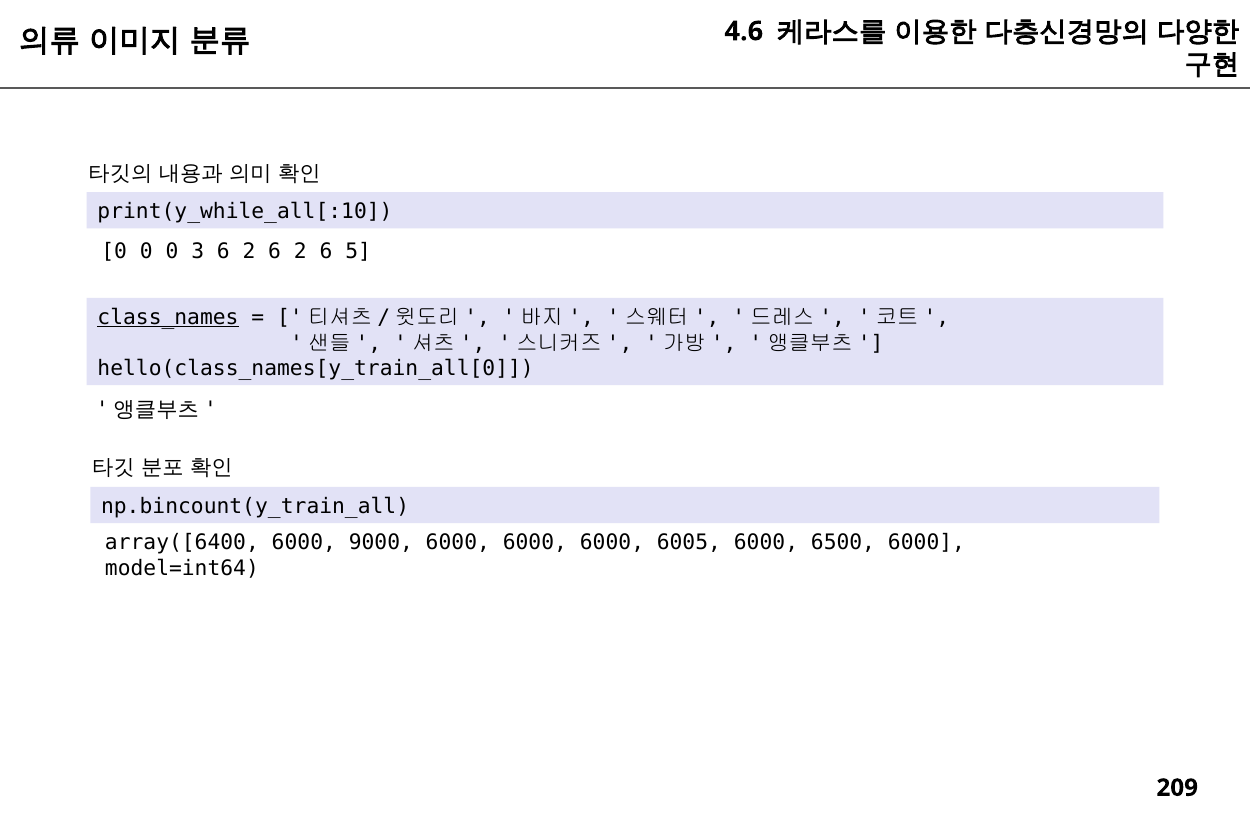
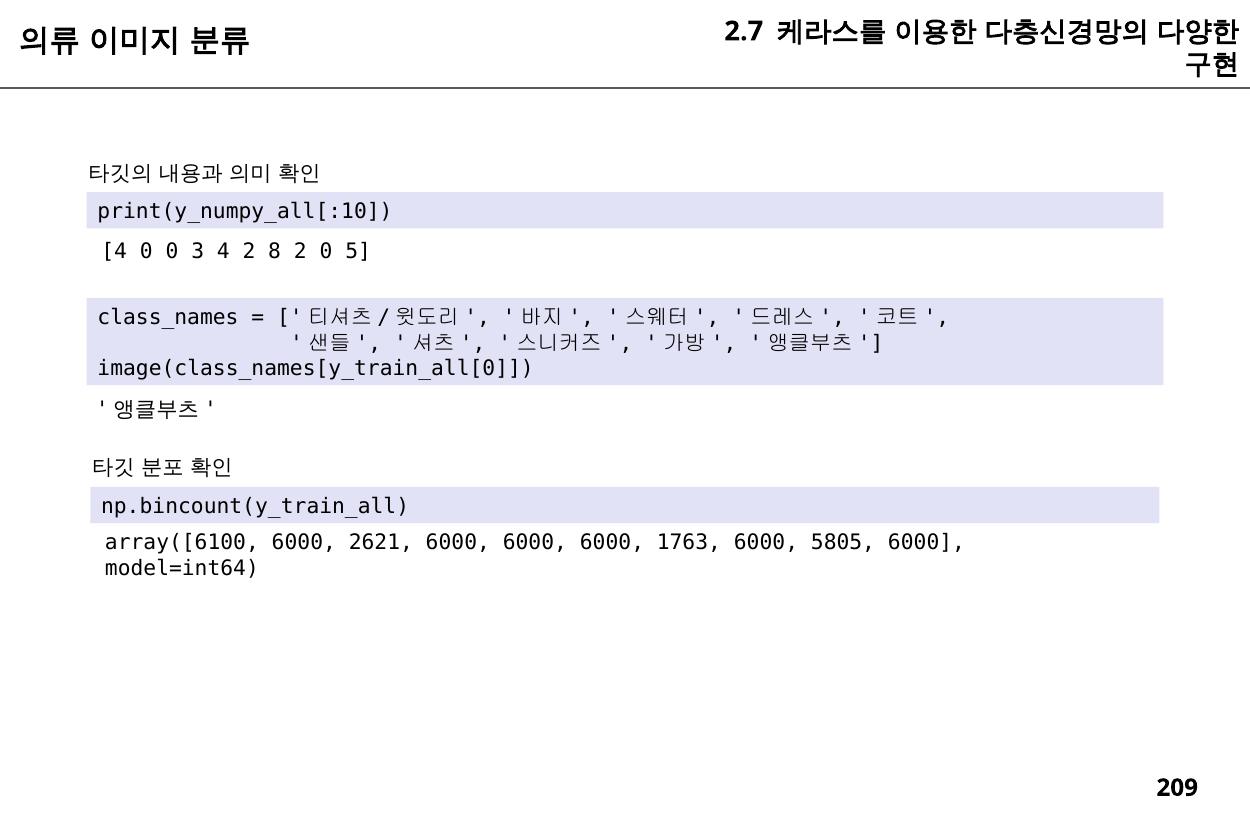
4.6: 4.6 -> 2.7 (744, 31)
print(y_while_all[:10: print(y_while_all[:10 -> print(y_numpy_all[:10 (245, 212)
0: 0 -> 4 (114, 251)
3 6: 6 -> 4 (223, 251)
6: 6 -> 8 (275, 251)
6: 6 -> 0 (326, 251)
class_names underline: present -> none (168, 317)
hello(class_names[y_train_all[0: hello(class_names[y_train_all[0 -> image(class_names[y_train_all[0 (316, 369)
array([6400: array([6400 -> array([6100 (182, 543)
9000: 9000 -> 2621 (381, 543)
6005: 6005 -> 1763 (689, 543)
6500: 6500 -> 5805 (843, 543)
